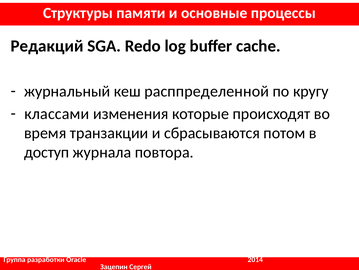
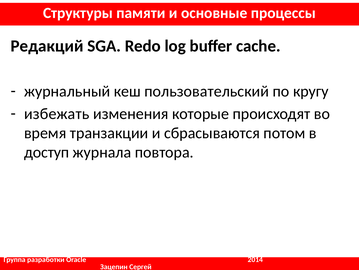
расппределенной: расппределенной -> пользовательский (207, 91)
классами: классами -> избежать (57, 114)
